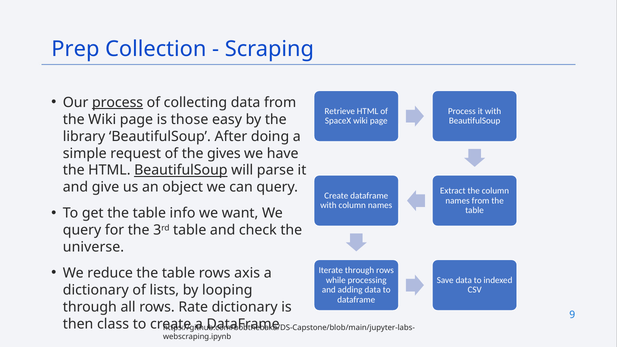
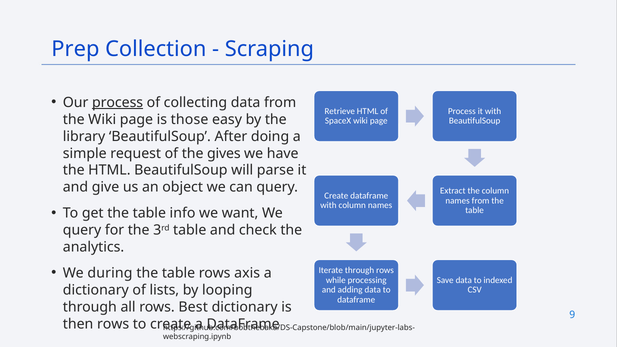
BeautifulSoup underline: present -> none (181, 170)
universe: universe -> analytics (94, 247)
reduce: reduce -> during (110, 273)
Rate: Rate -> Best (193, 307)
then class: class -> rows (113, 324)
